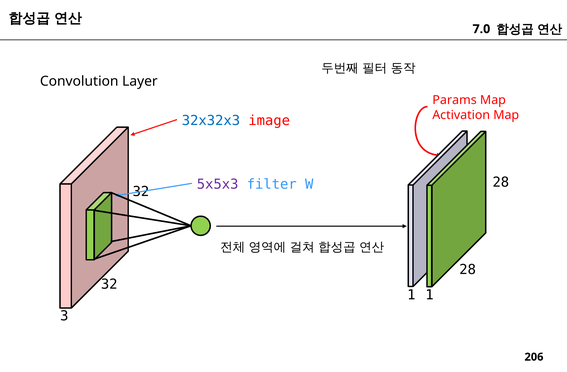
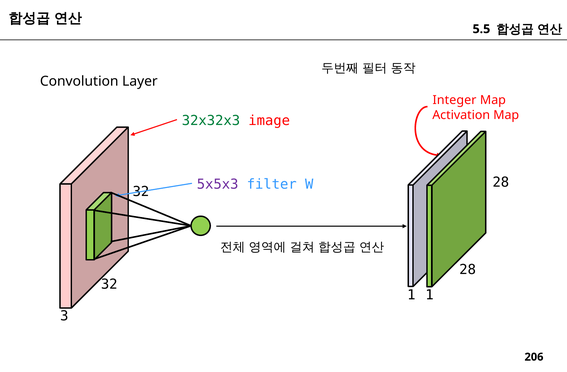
7.0: 7.0 -> 5.5 (481, 29)
Params: Params -> Integer (455, 100)
32x32x3 colour: blue -> green (211, 121)
